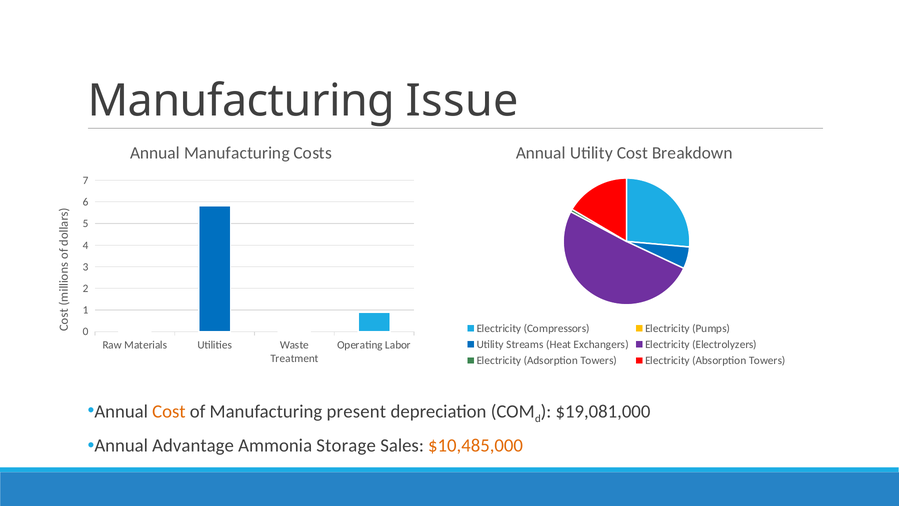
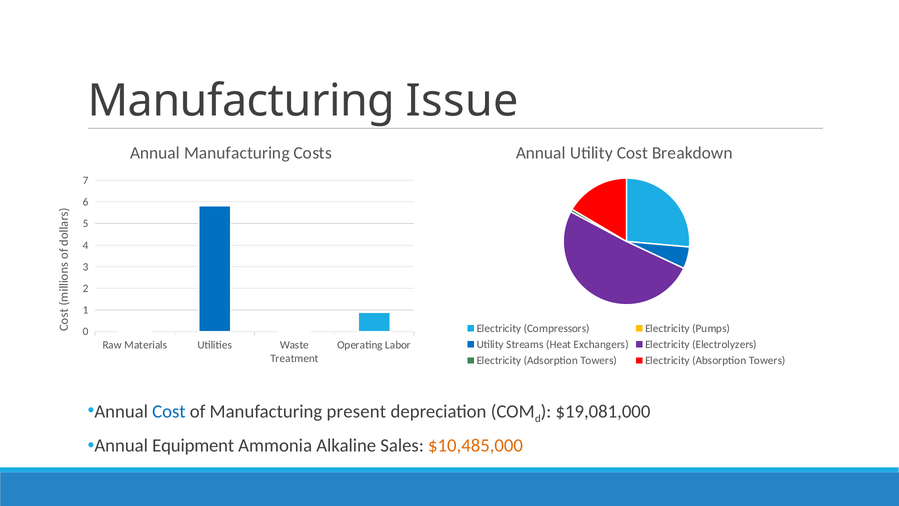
Cost colour: orange -> blue (169, 411)
Advantage: Advantage -> Equipment (193, 445)
Storage: Storage -> Alkaline (346, 445)
